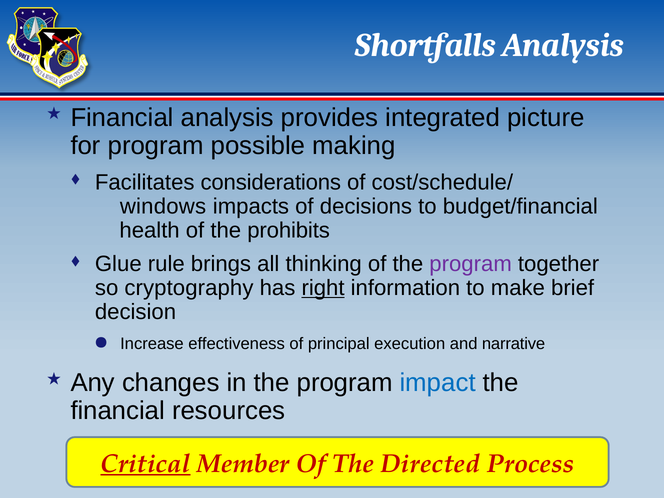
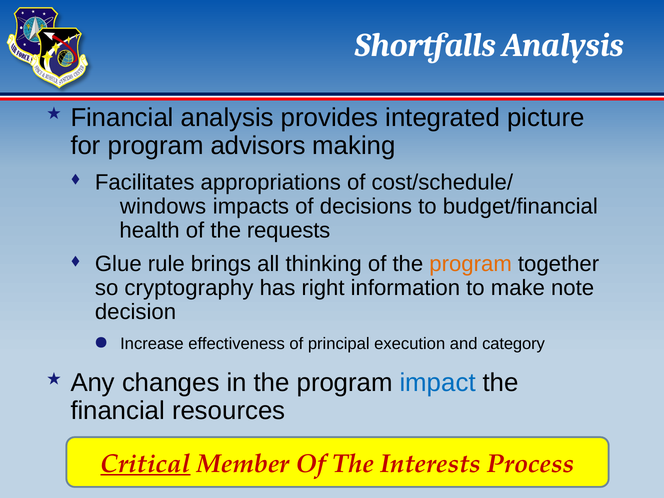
possible: possible -> advisors (258, 146)
considerations: considerations -> appropriations (271, 183)
prohibits: prohibits -> requests (289, 230)
program colour: purple -> orange (471, 264)
right underline: present -> none (323, 288)
brief: brief -> note (573, 288)
narrative: narrative -> category (514, 344)
Directed: Directed -> Interests (430, 464)
